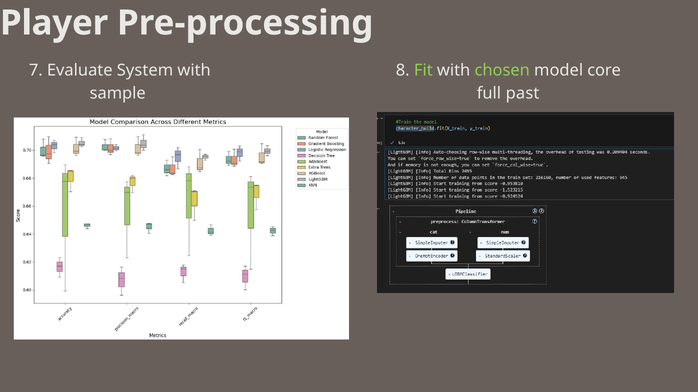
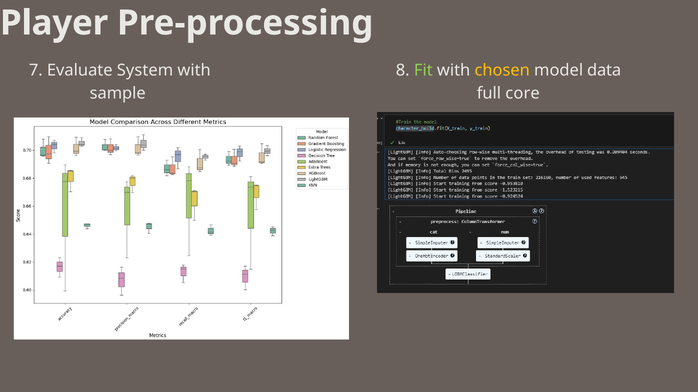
chosen colour: light green -> yellow (502, 70)
core: core -> data (604, 70)
past: past -> core (523, 94)
